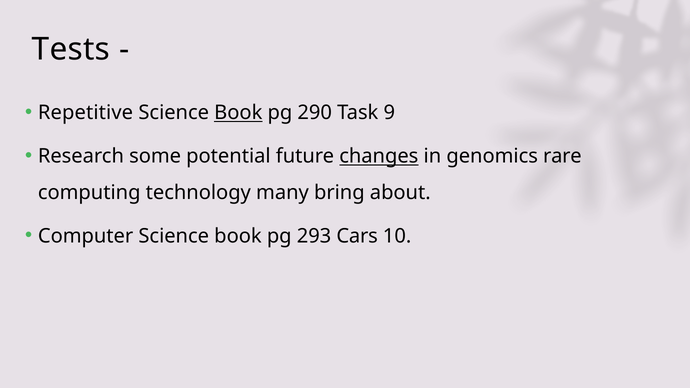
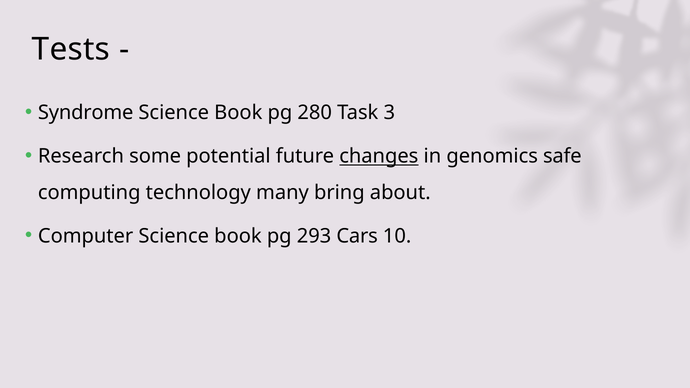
Repetitive: Repetitive -> Syndrome (86, 113)
Book underline: present -> none (238, 113)
290: 290 -> 280 (315, 113)
9: 9 -> 3 (389, 113)
rare: rare -> safe (562, 156)
